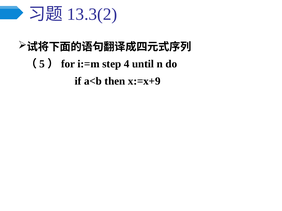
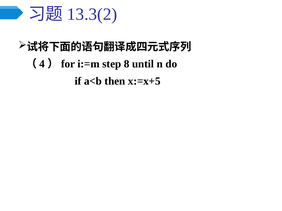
5: 5 -> 4 (42, 64)
4: 4 -> 8 (127, 64)
x:=x+9: x:=x+9 -> x:=x+5 (144, 81)
